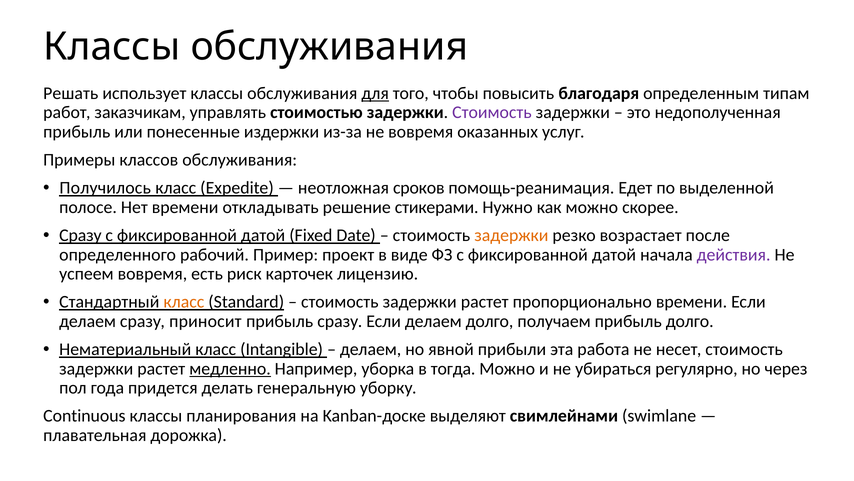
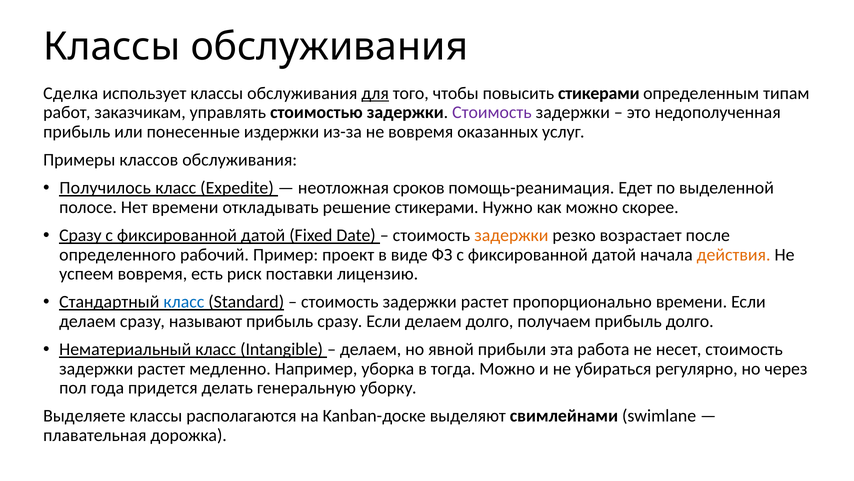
Решать: Решать -> Сделка (71, 93)
повысить благодаря: благодаря -> стикерами (599, 93)
действия colour: purple -> orange (734, 254)
карточек: карточек -> поставки (299, 274)
класс colour: orange -> blue (184, 302)
приносит: приносит -> называют (206, 321)
медленно underline: present -> none (230, 368)
Continuous: Continuous -> Выделяете (84, 416)
планирования: планирования -> располагаются (241, 416)
